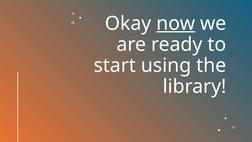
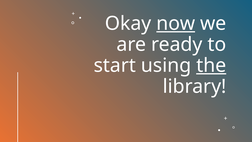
the underline: none -> present (211, 65)
